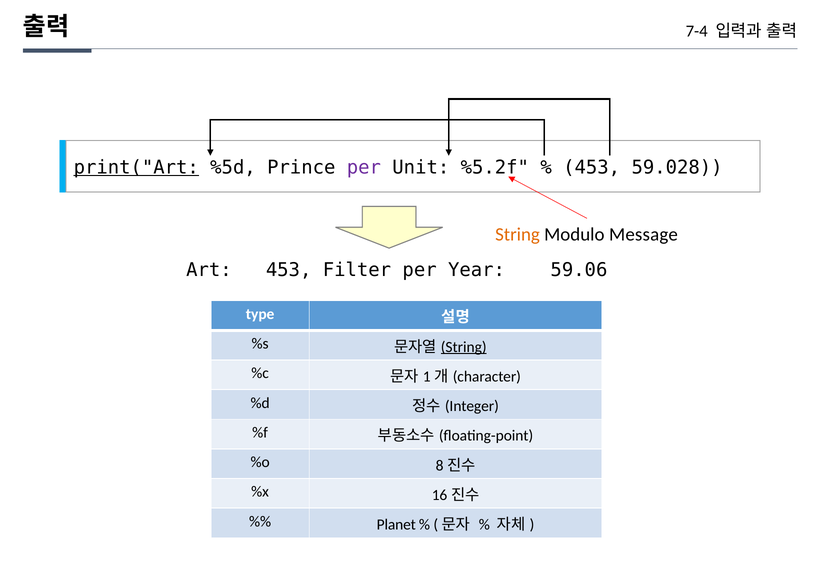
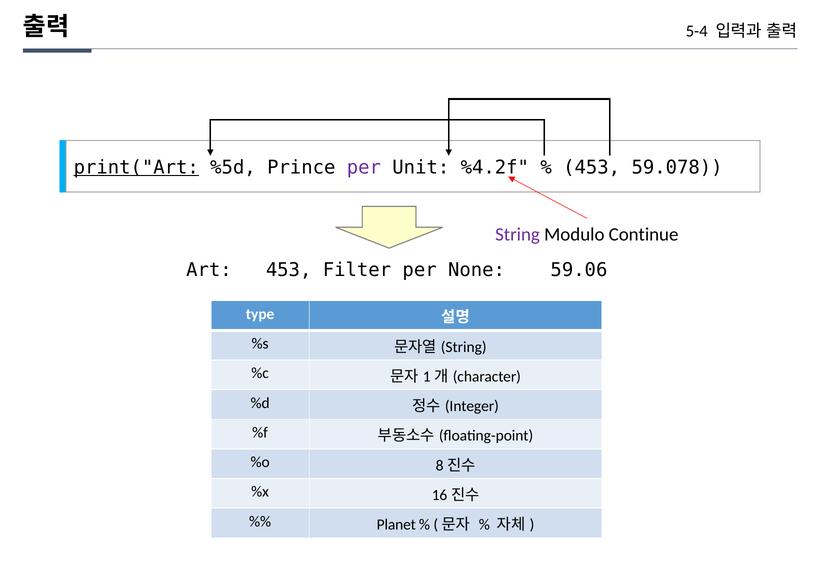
7-4: 7-4 -> 5-4 (697, 31)
%5.2f: %5.2f -> %4.2f (495, 167)
59.028: 59.028 -> 59.078 (677, 167)
String colour: orange -> purple (518, 235)
Message: Message -> Continue (644, 235)
Year: Year -> None (477, 270)
String underline: present -> none (464, 347)
